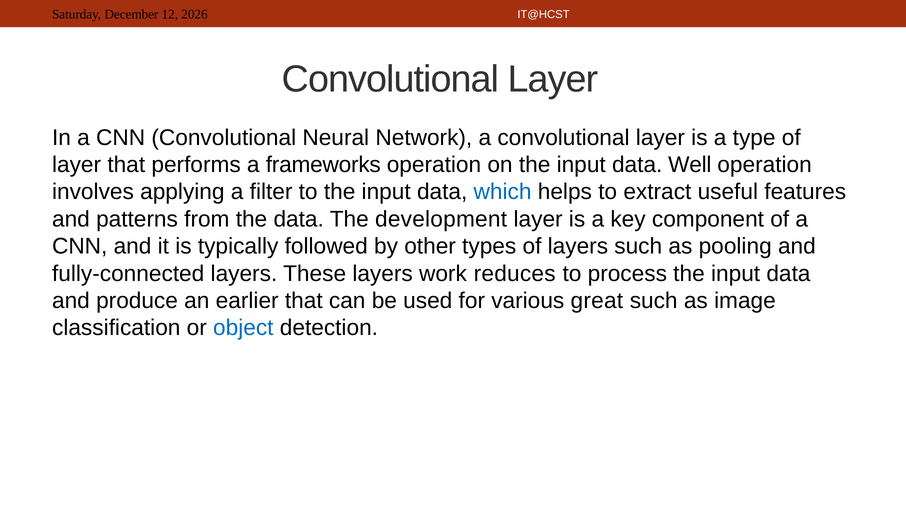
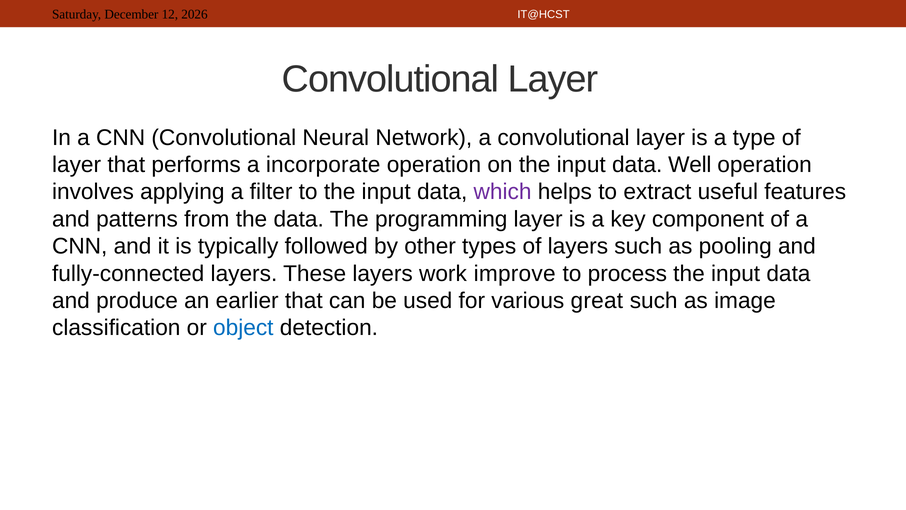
frameworks: frameworks -> incorporate (323, 165)
which colour: blue -> purple (503, 192)
development: development -> programming (441, 219)
reduces: reduces -> improve (515, 273)
